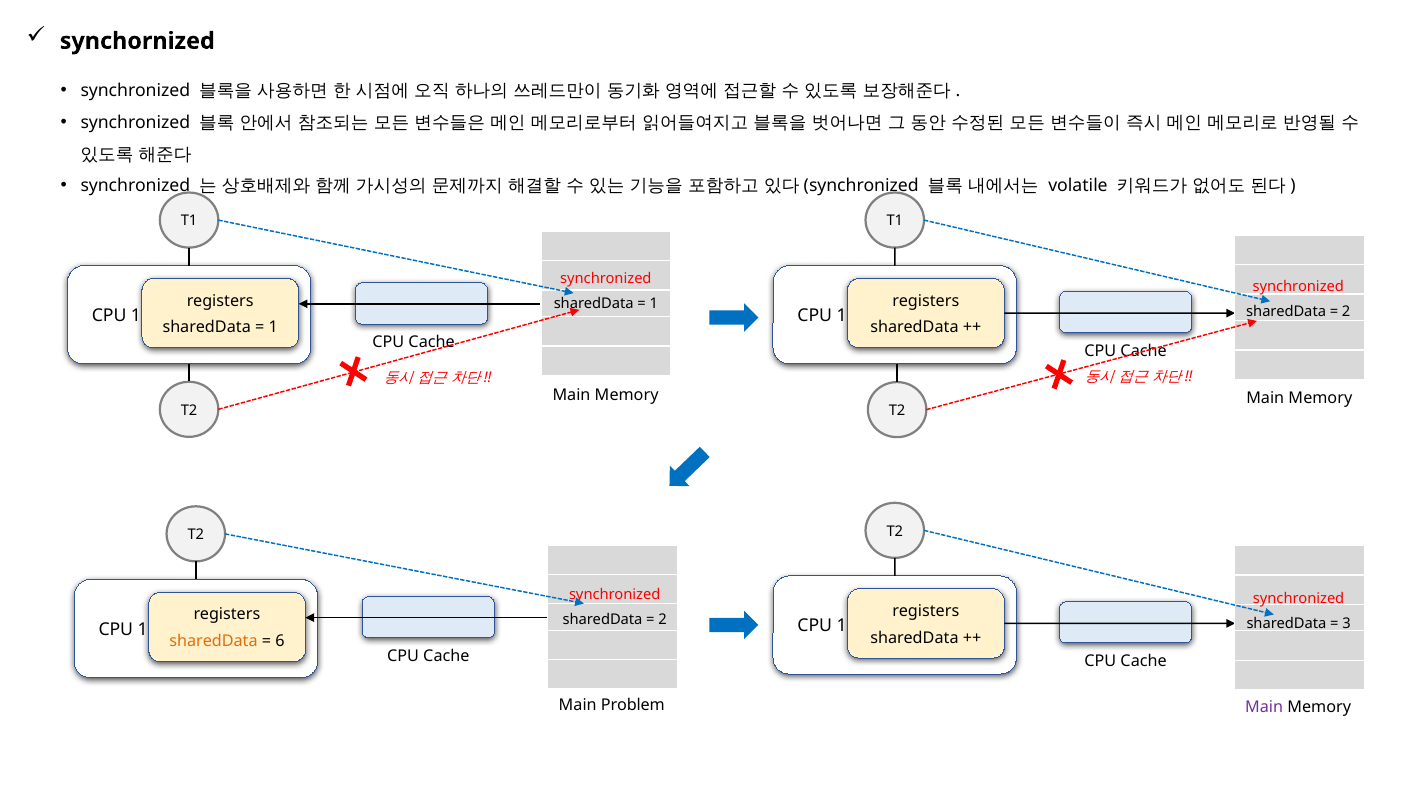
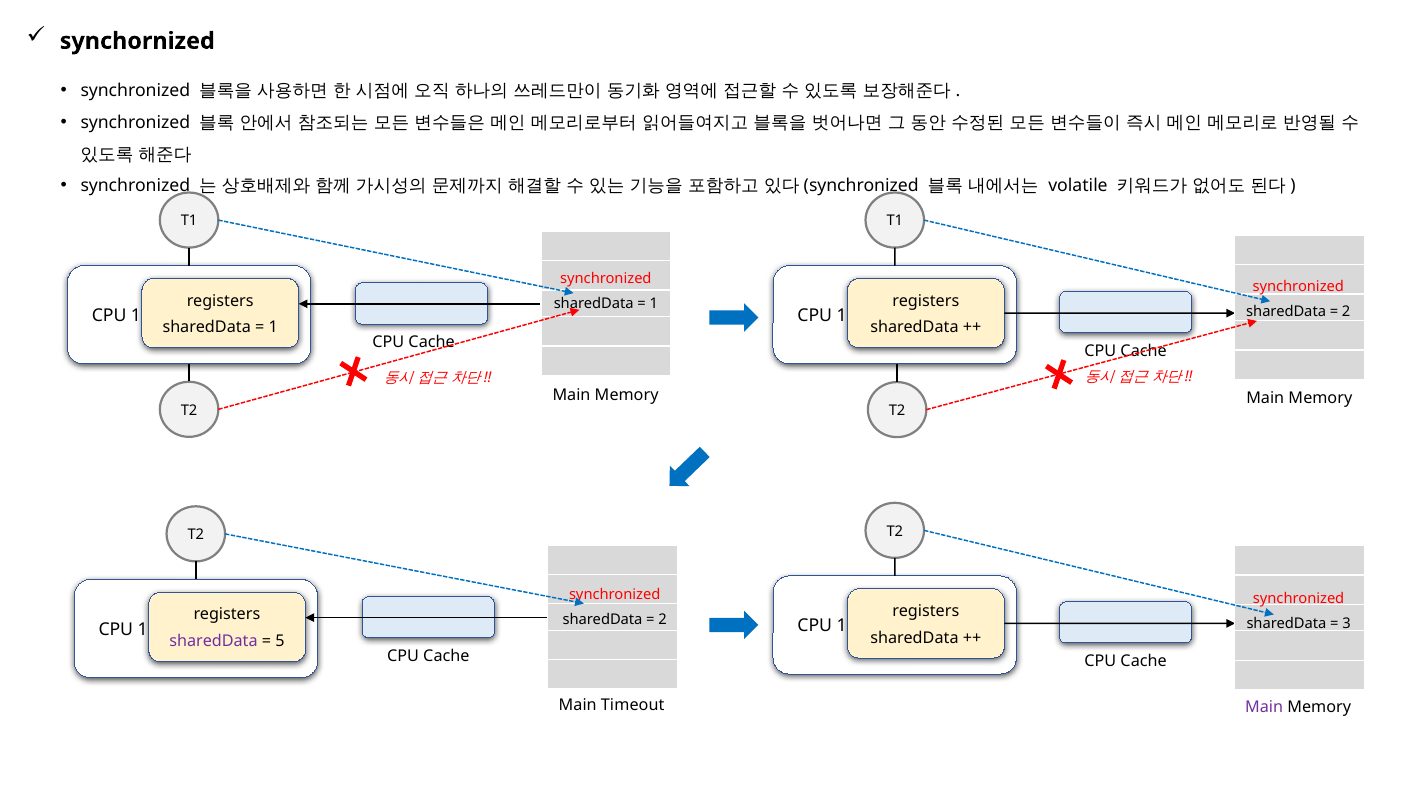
sharedData colour: orange -> purple (213, 641)
6: 6 -> 5 (280, 641)
Problem: Problem -> Timeout (633, 705)
